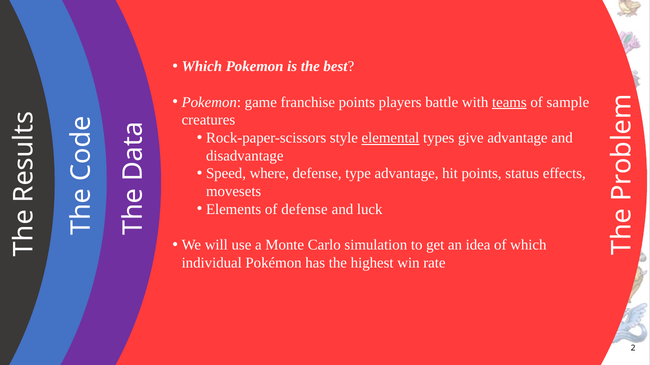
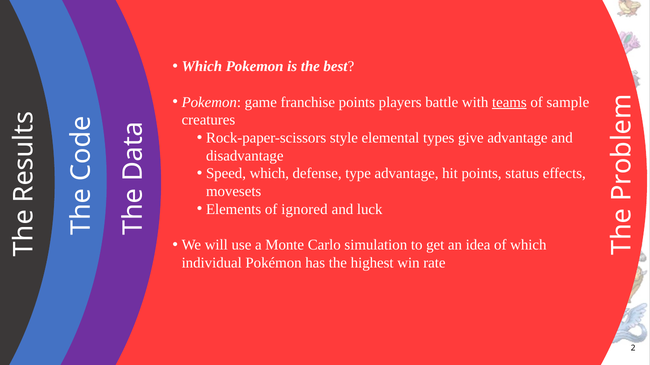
elemental underline: present -> none (390, 138)
Speed where: where -> which (269, 174)
of defense: defense -> ignored (304, 210)
